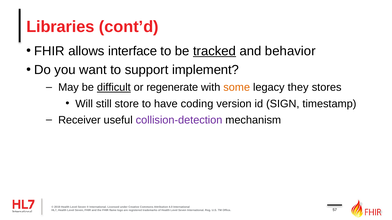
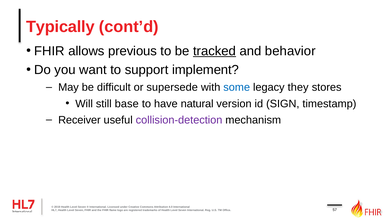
Libraries: Libraries -> Typically (60, 27)
interface: interface -> previous (133, 51)
difficult underline: present -> none (114, 88)
regenerate: regenerate -> supersede (172, 88)
some colour: orange -> blue (237, 88)
store: store -> base (127, 104)
coding: coding -> natural (197, 104)
